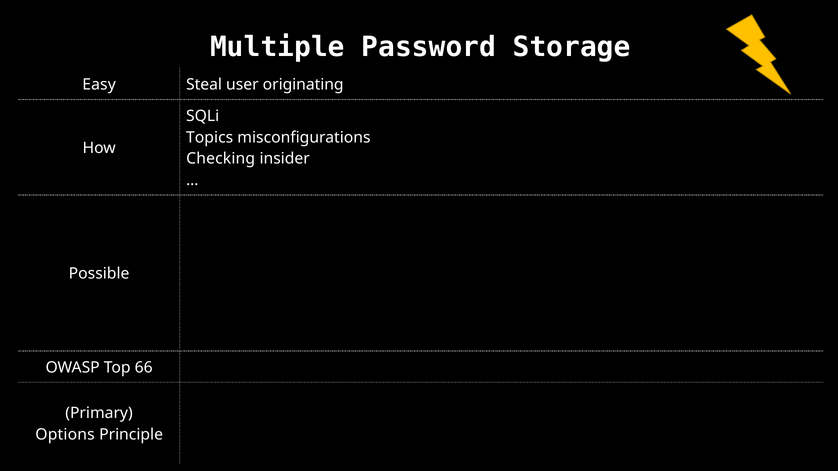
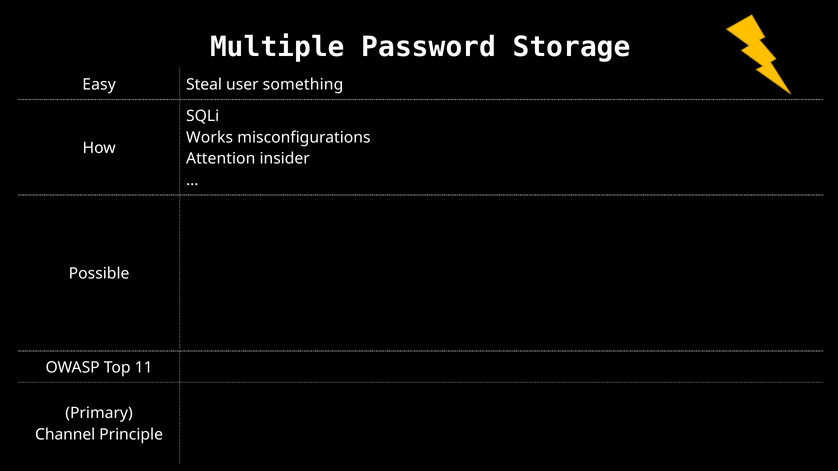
originating: originating -> something (303, 85)
Topics: Topics -> Works (210, 138)
Checking: Checking -> Attention (221, 159)
66: 66 -> 11 (144, 368)
Options: Options -> Channel (65, 435)
